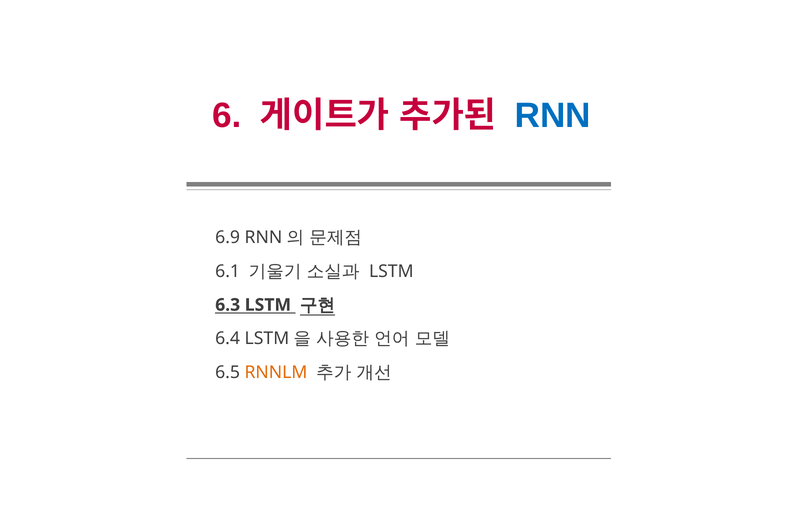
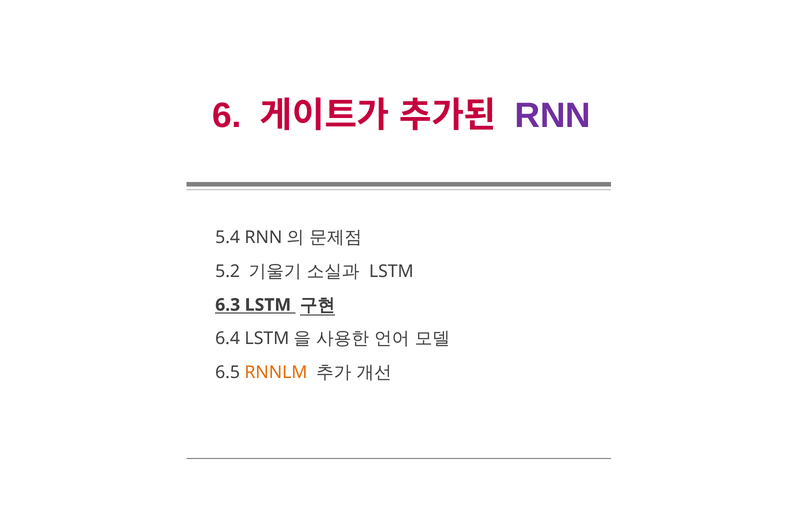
RNN colour: blue -> purple (553, 116)
6.9: 6.9 -> 5.4 (228, 238)
6.1: 6.1 -> 5.2 (228, 271)
